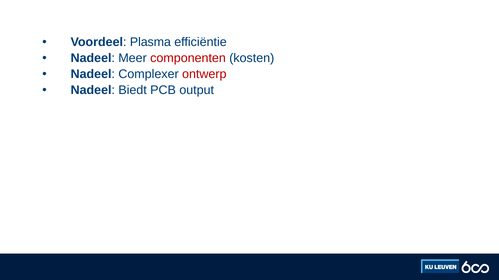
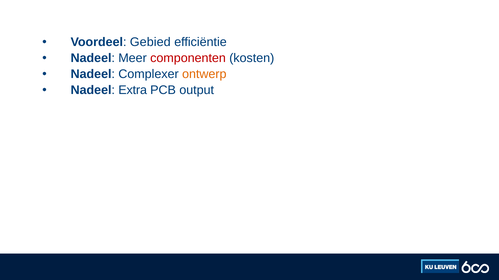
Plasma: Plasma -> Gebied (150, 42)
ontwerp colour: red -> orange (204, 74)
Biedt: Biedt -> Extra (133, 90)
